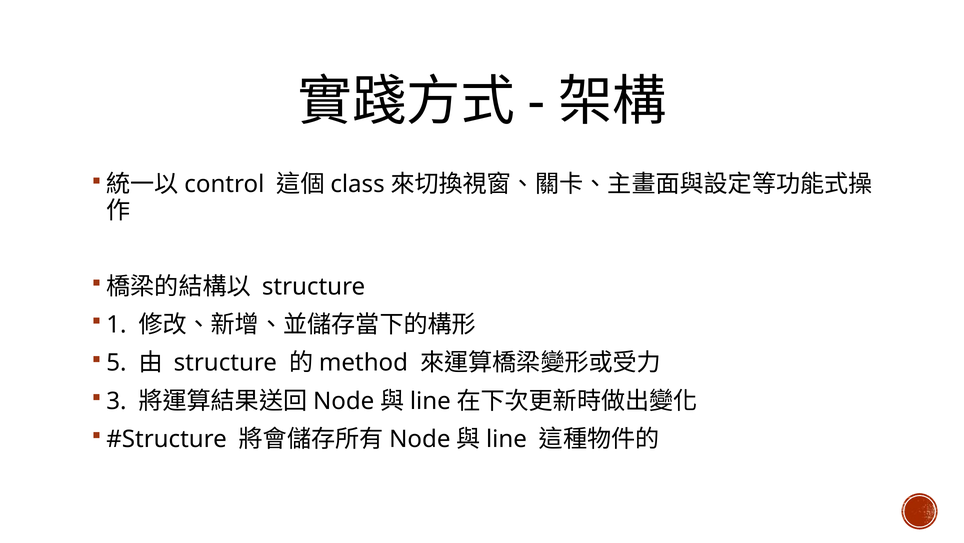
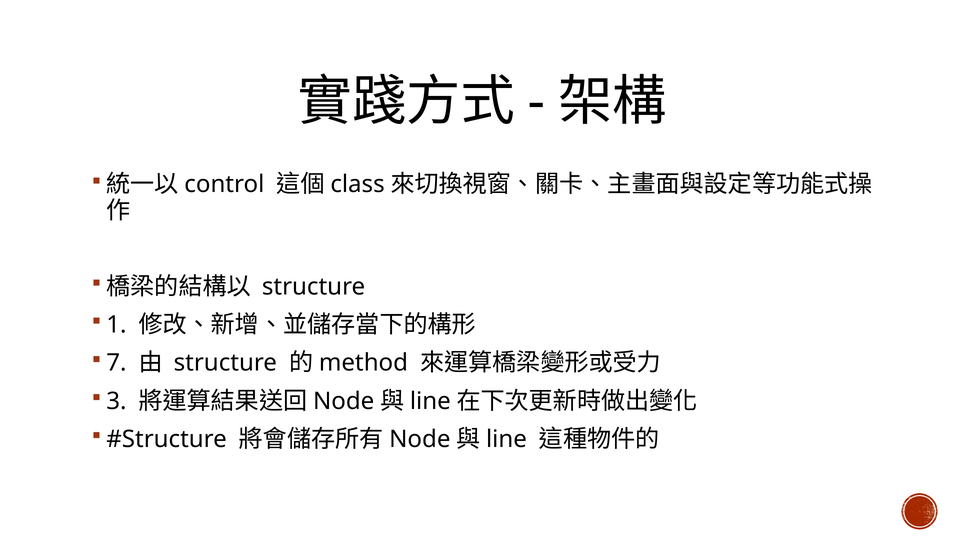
5: 5 -> 7 (116, 362)
